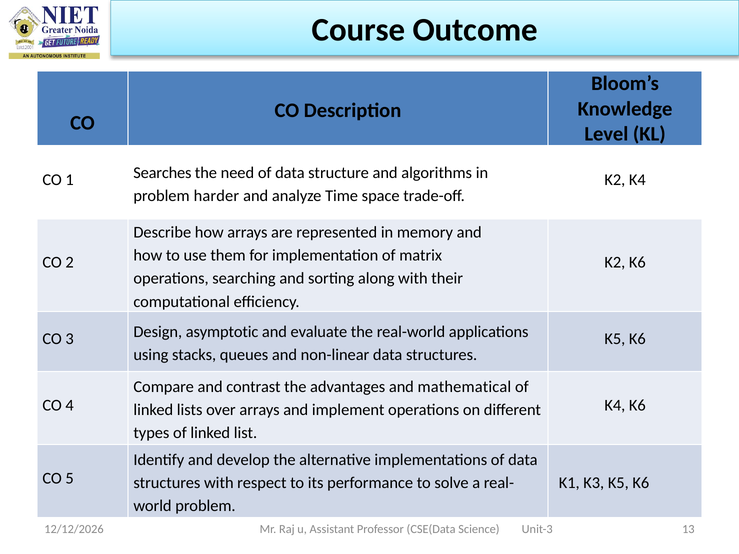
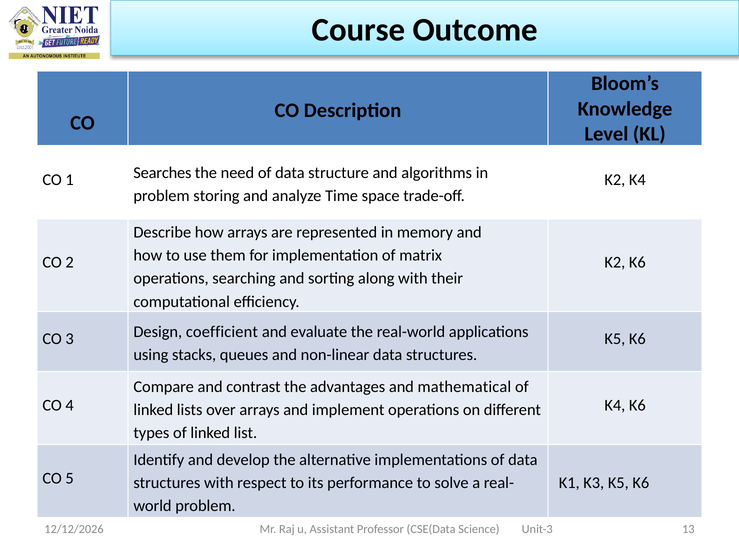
harder: harder -> storing (216, 196)
asymptotic: asymptotic -> coefficient (222, 332)
